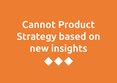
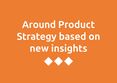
Cannot: Cannot -> Around (39, 25)
